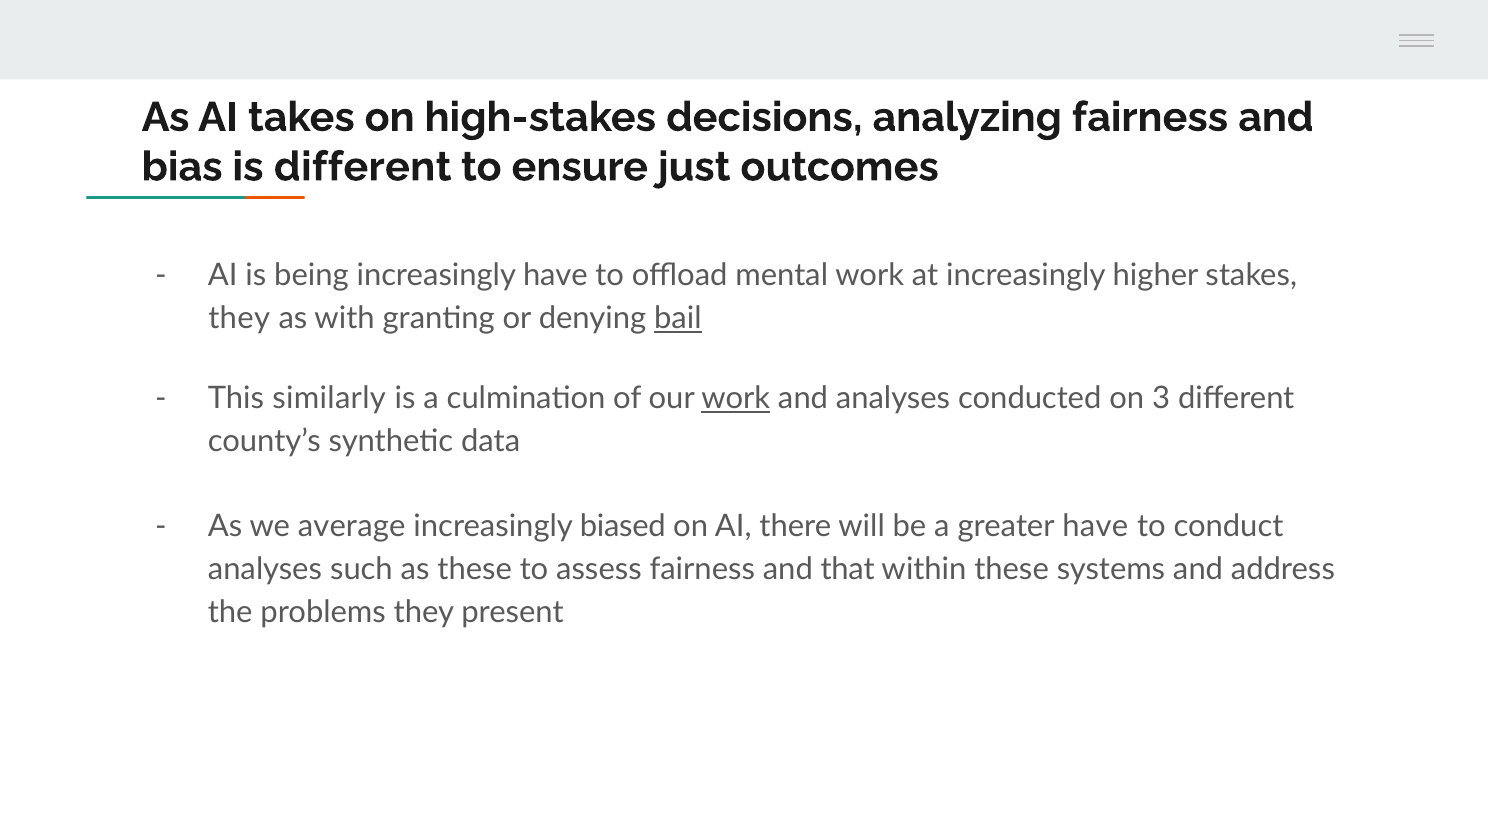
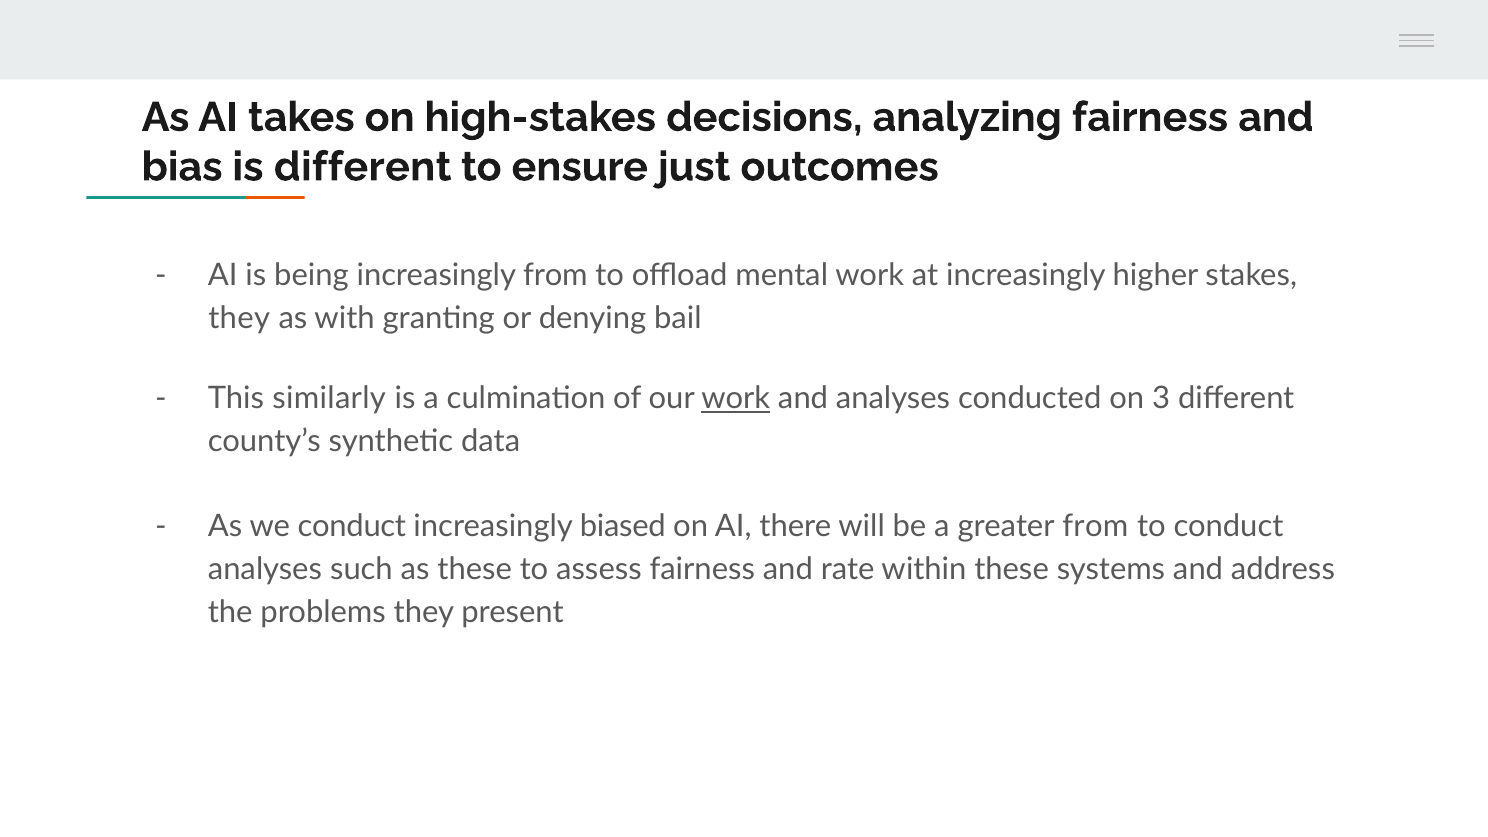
increasingly have: have -> from (555, 276)
bail underline: present -> none (678, 318)
we average: average -> conduct (352, 527)
greater have: have -> from (1095, 527)
that: that -> rate (848, 570)
